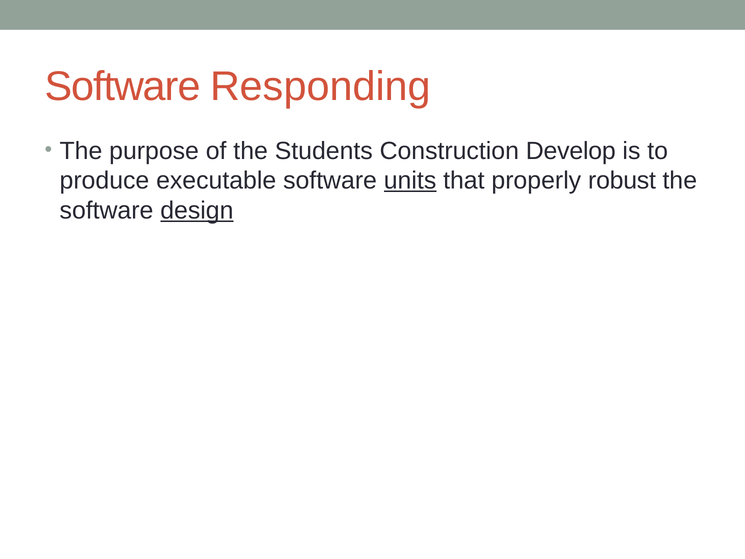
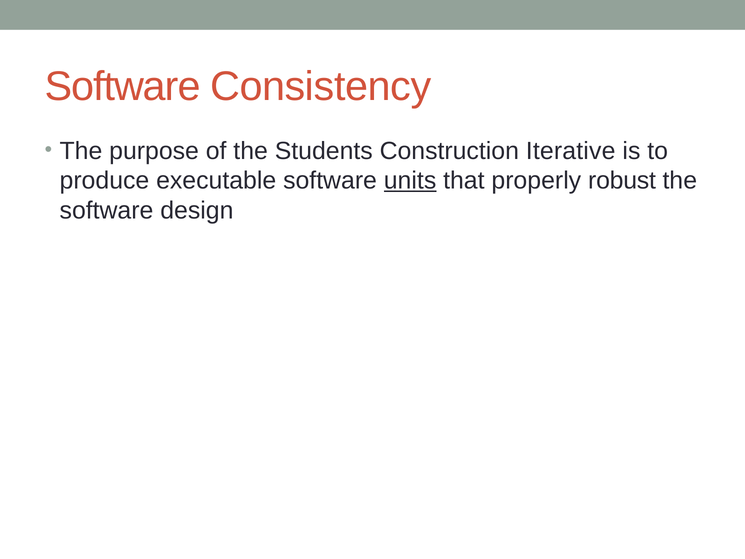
Responding: Responding -> Consistency (321, 87)
Develop: Develop -> Iterative (571, 151)
design underline: present -> none (197, 210)
